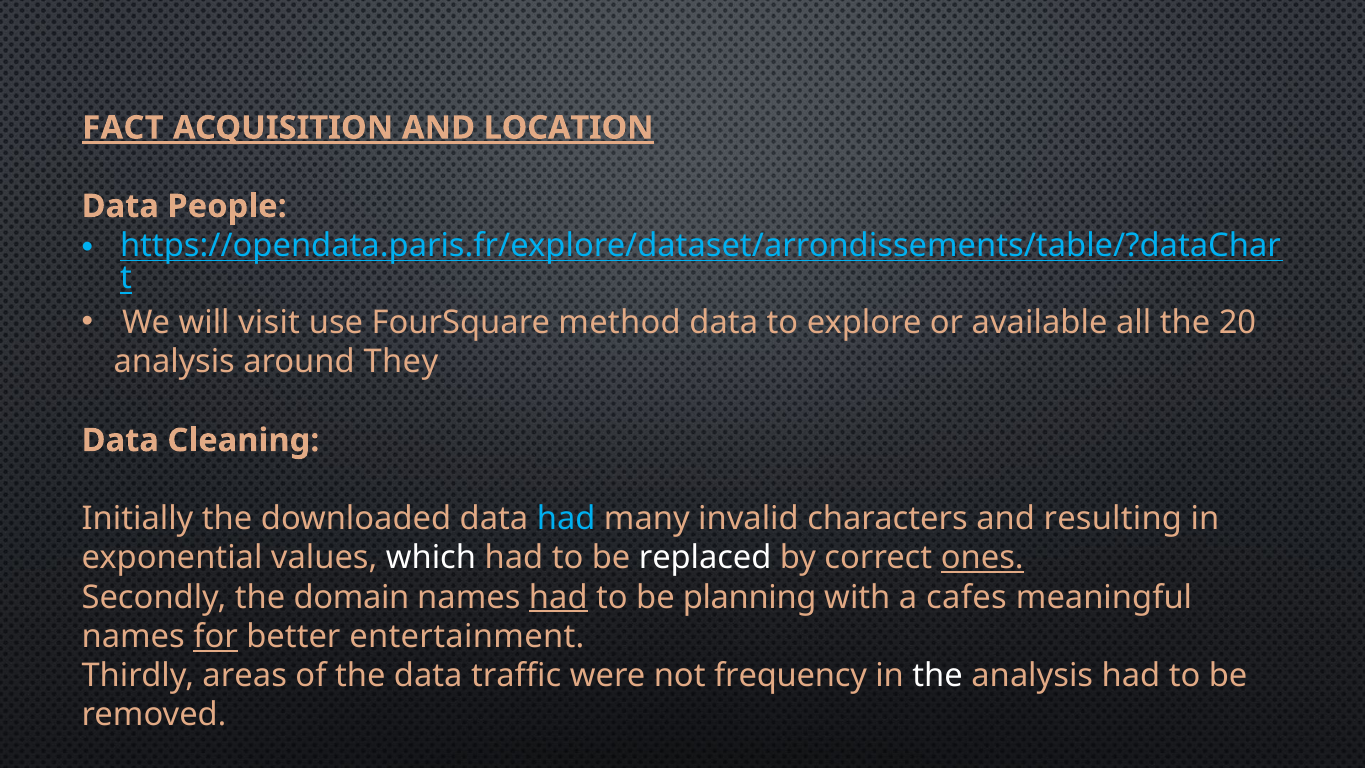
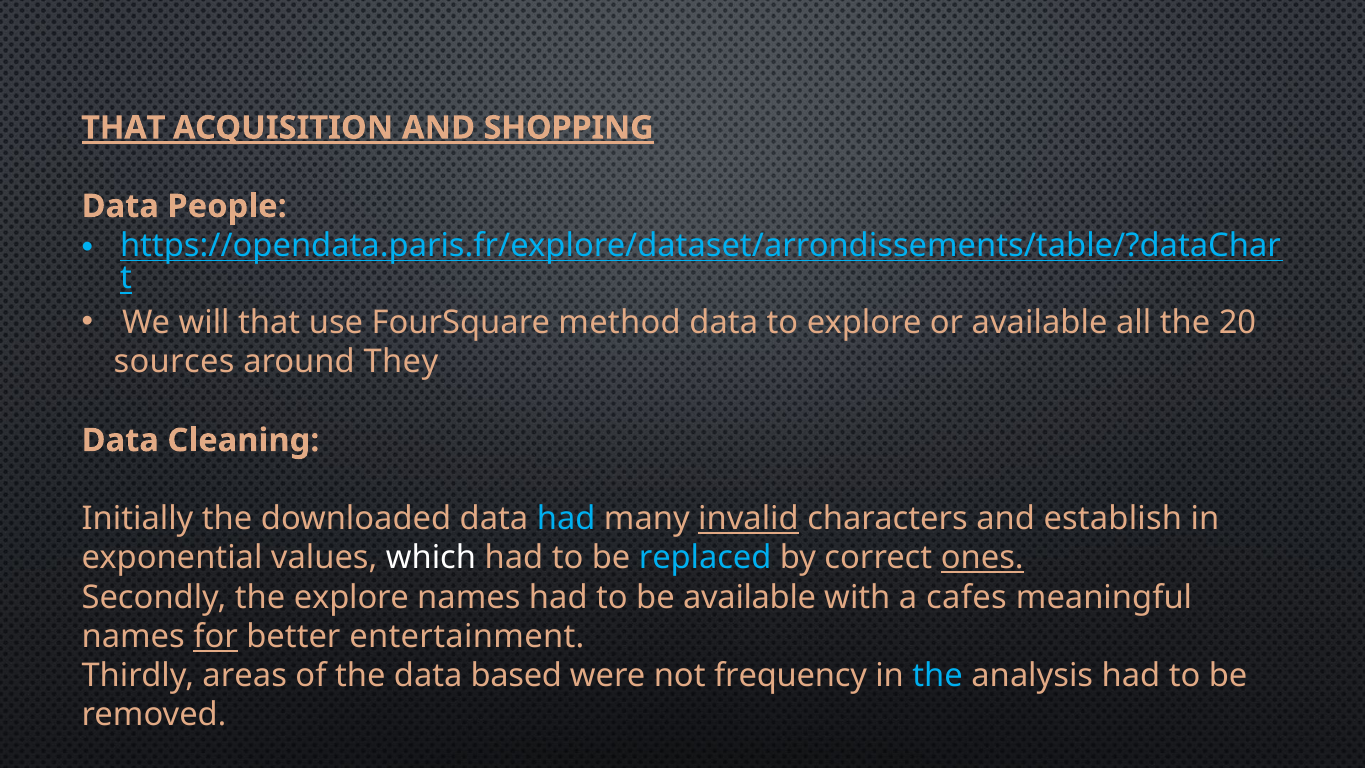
FACT: FACT -> THAT (123, 128)
LOCATION: LOCATION -> SHOPPING (569, 128)
will visit: visit -> that (269, 323)
analysis: analysis -> sources (174, 362)
invalid underline: none -> present (748, 519)
resulting: resulting -> establish (1113, 519)
replaced colour: white -> light blue (705, 558)
the domain: domain -> explore (351, 597)
had underline: present -> none (558, 597)
be planning: planning -> available (750, 597)
traffic: traffic -> based (516, 676)
the colour: white -> light blue (938, 676)
